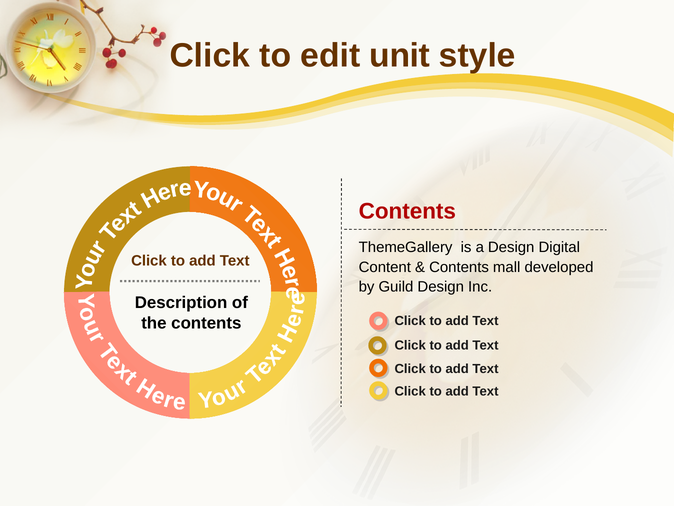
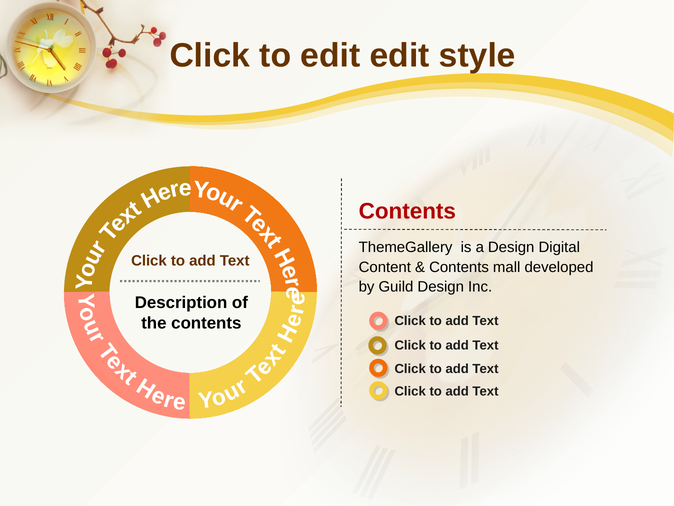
edit unit: unit -> edit (400, 56)
